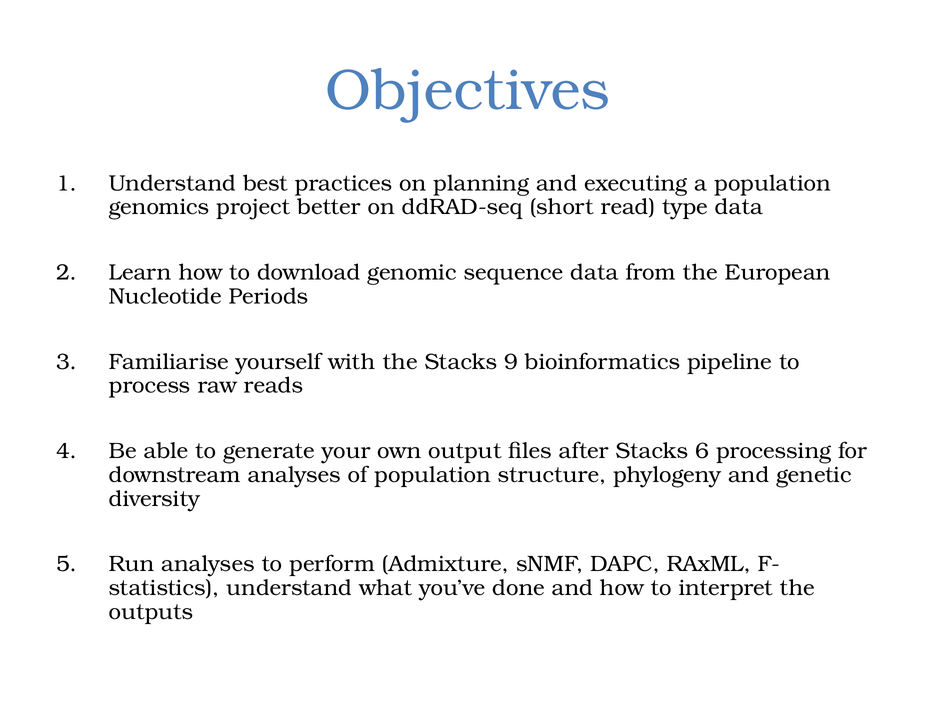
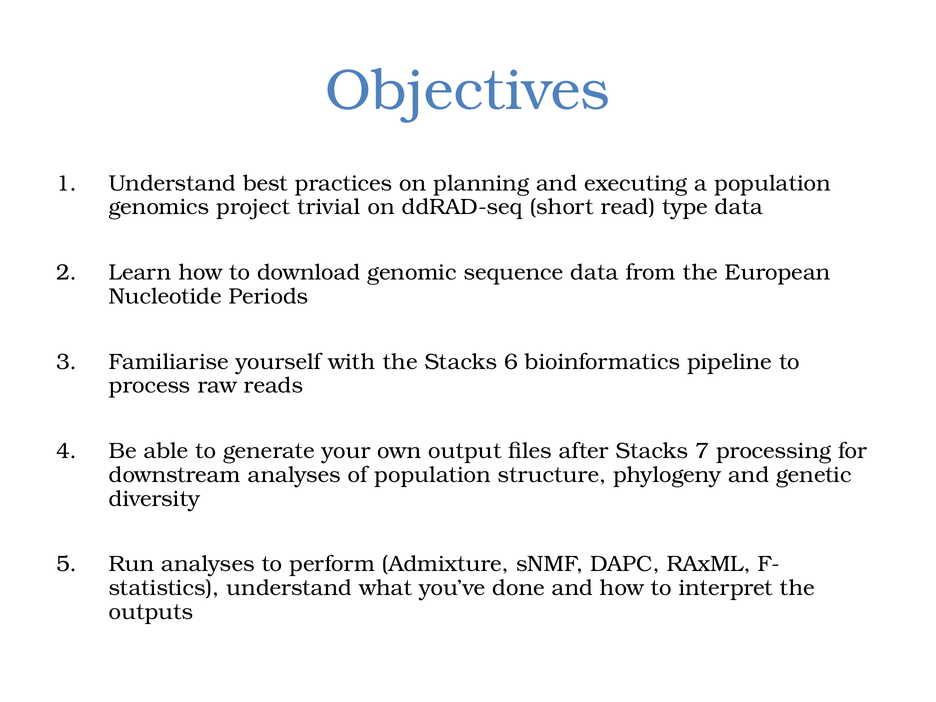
better: better -> trivial (329, 207)
9: 9 -> 6 (511, 362)
6: 6 -> 7 (702, 451)
